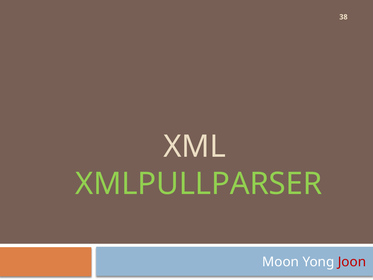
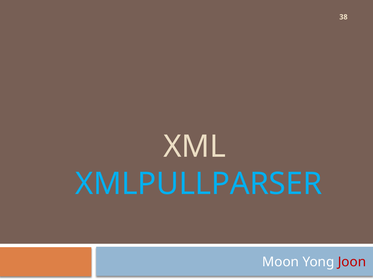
XMLPULLPARSER colour: light green -> light blue (199, 184)
